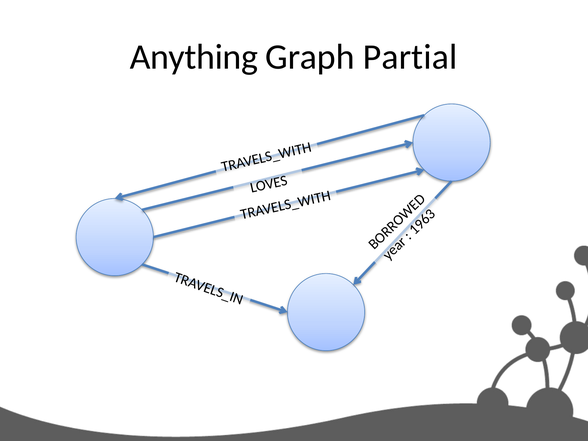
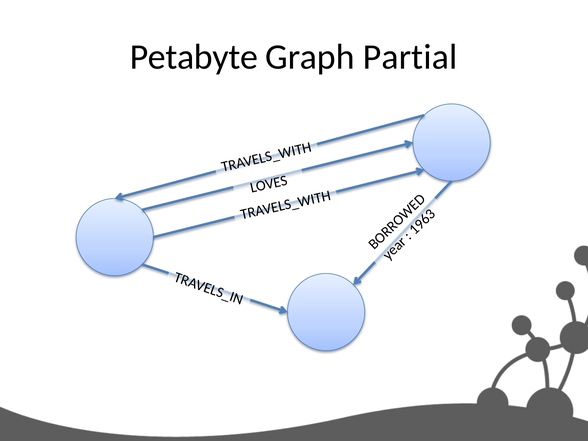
Anything: Anything -> Petabyte (194, 57)
